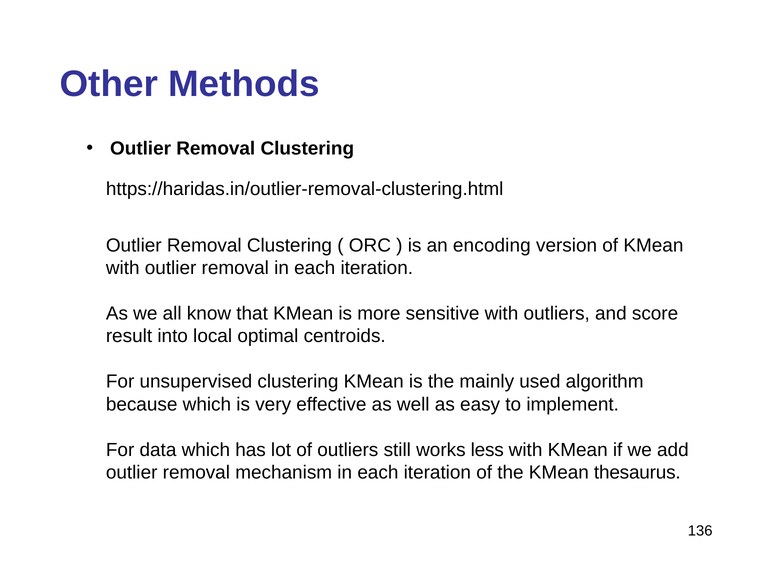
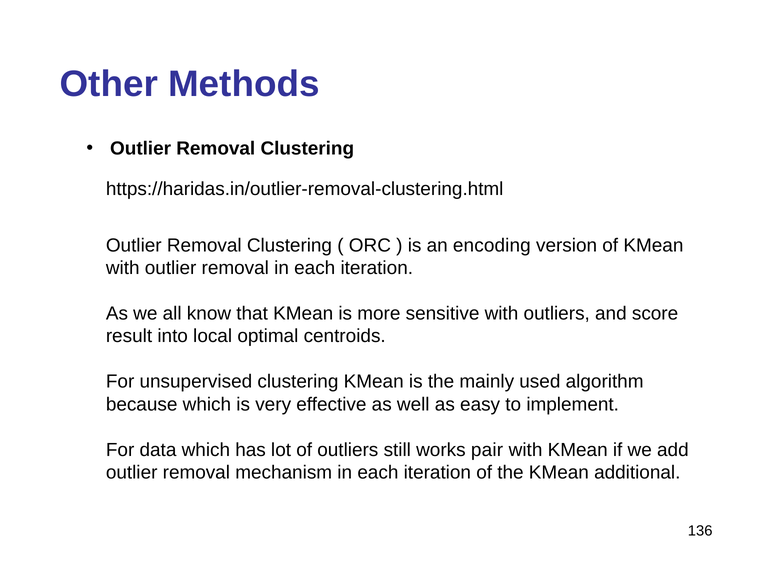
less: less -> pair (487, 450)
thesaurus: thesaurus -> additional (637, 473)
